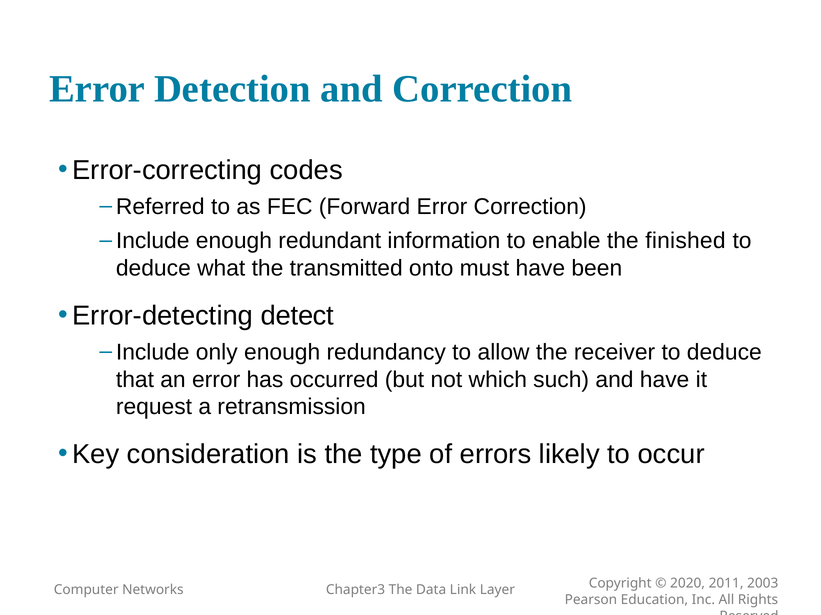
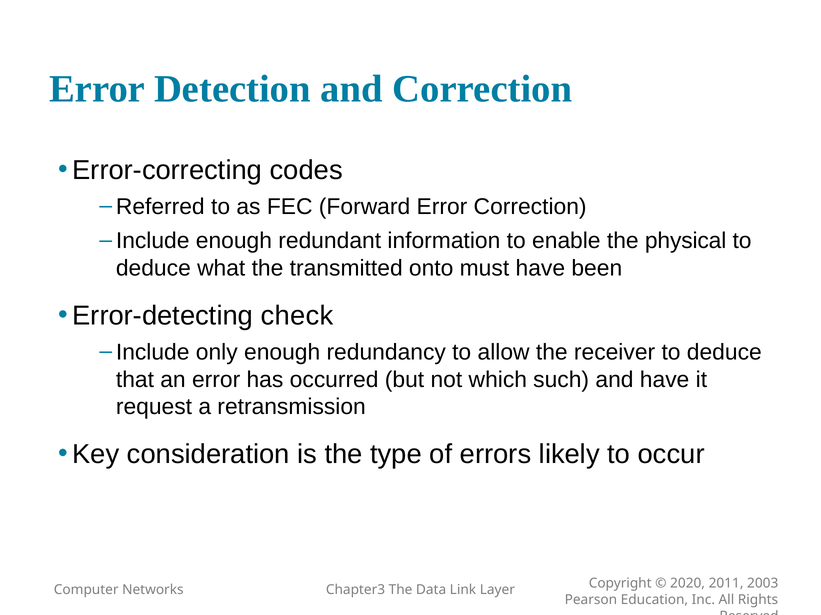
finished: finished -> physical (686, 241)
detect: detect -> check (297, 316)
